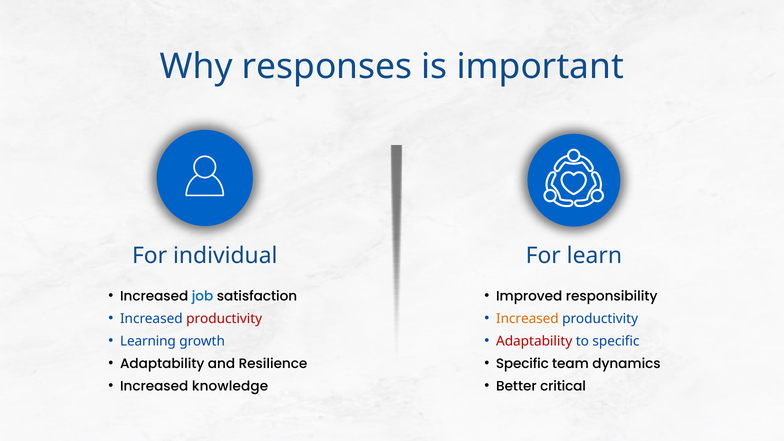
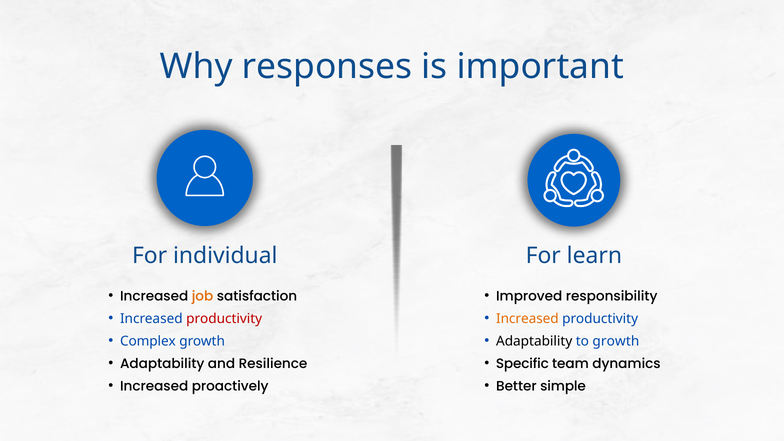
job colour: blue -> orange (203, 296)
Learning: Learning -> Complex (148, 341)
Adaptability colour: red -> black (534, 341)
to specific: specific -> growth (616, 341)
knowledge: knowledge -> proactively (230, 386)
critical: critical -> simple (563, 386)
